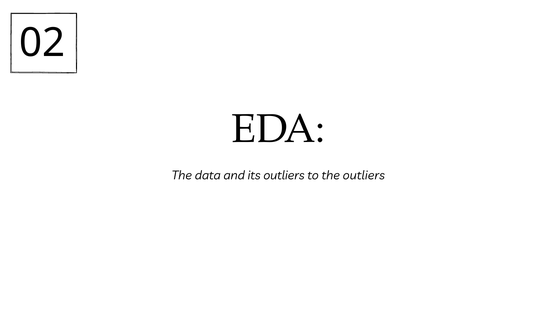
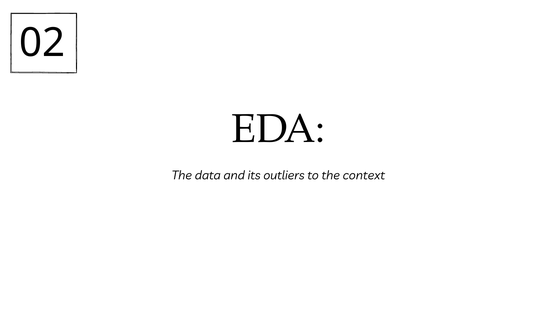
the outliers: outliers -> context (364, 176)
